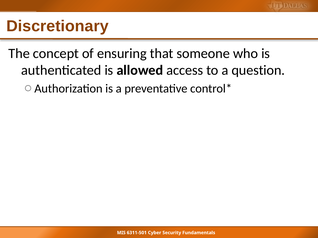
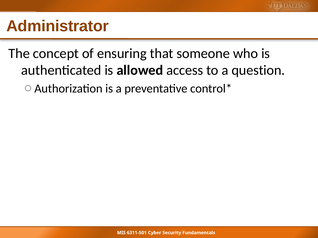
Discretionary: Discretionary -> Administrator (58, 26)
